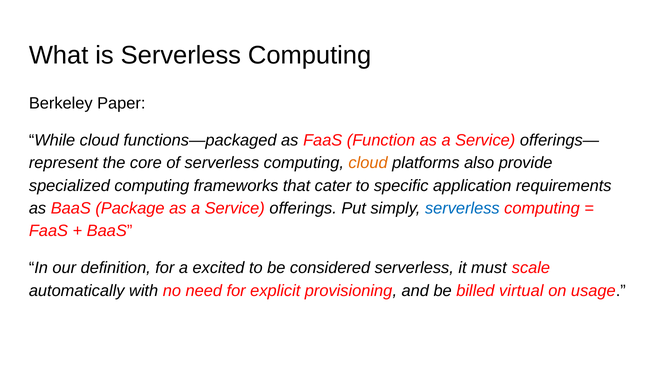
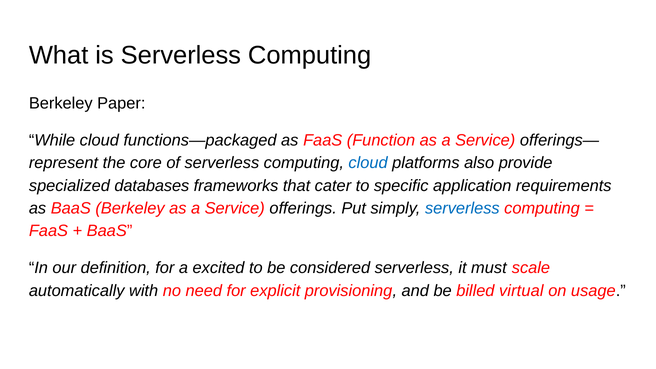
cloud colour: orange -> blue (368, 163)
specialized computing: computing -> databases (152, 186)
BaaS Package: Package -> Berkeley (130, 208)
